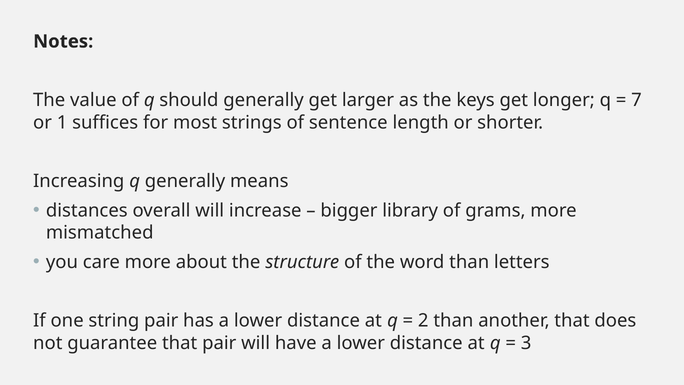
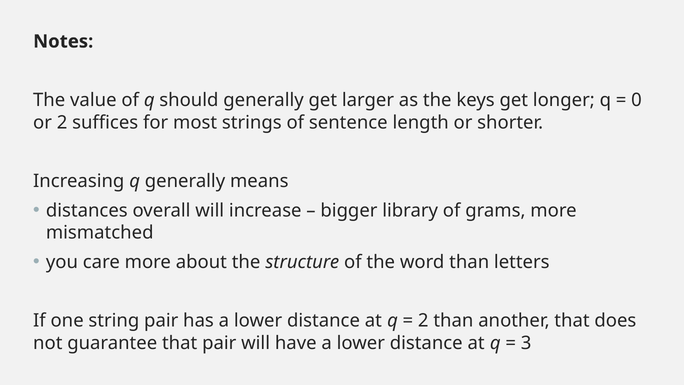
7: 7 -> 0 (637, 100)
or 1: 1 -> 2 (62, 122)
